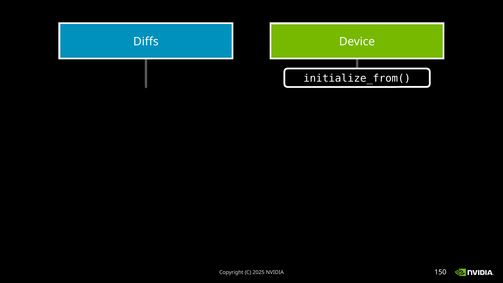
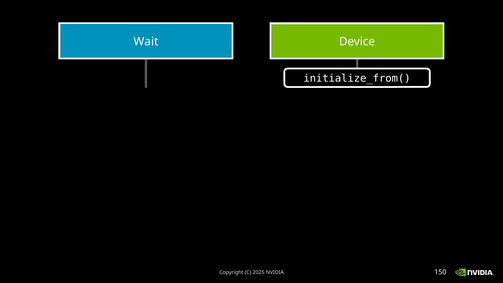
Diffs: Diffs -> Wait (146, 42)
